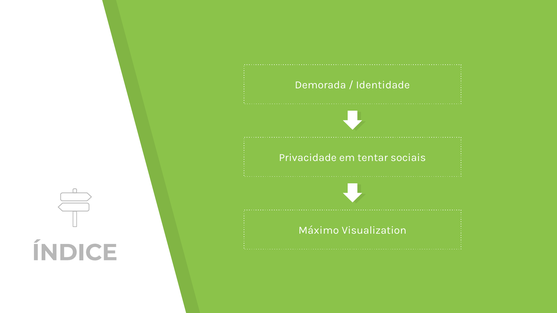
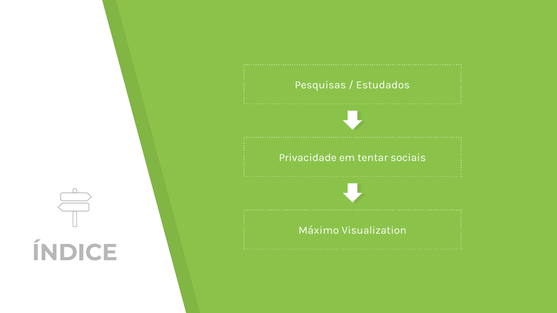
Demorada: Demorada -> Pesquisas (320, 85)
Identidade: Identidade -> Estudados (383, 85)
